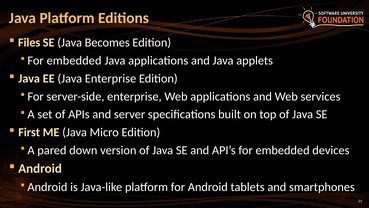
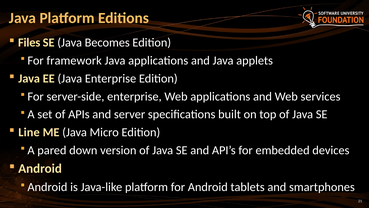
embedded: embedded -> framework (74, 60)
First: First -> Line (29, 132)
